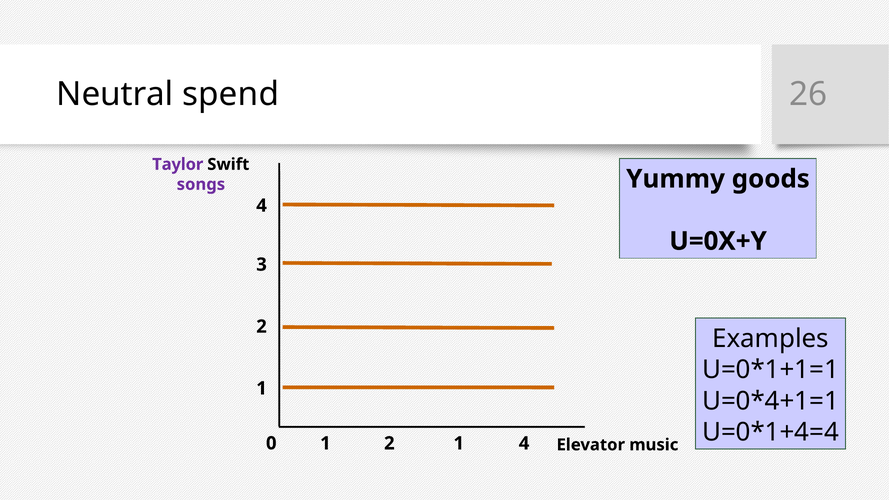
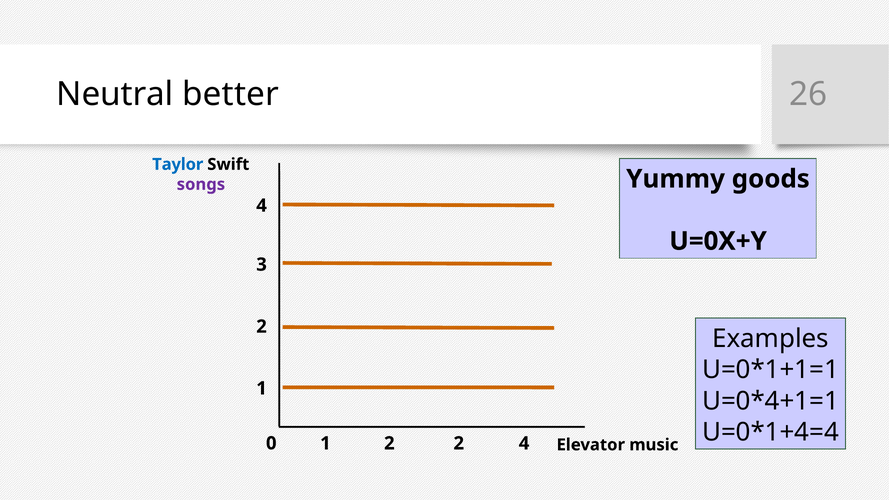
spend: spend -> better (231, 94)
Taylor colour: purple -> blue (178, 164)
2 1: 1 -> 2 (459, 443)
